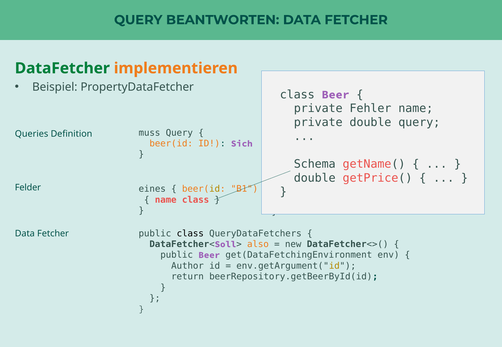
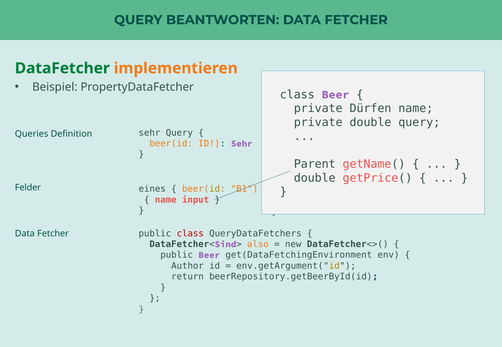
Fehler: Fehler -> Dürfen (370, 109)
muss: muss -> sehr (149, 133)
ID Sich: Sich -> Sehr (242, 144)
Schema: Schema -> Parent (315, 164)
name class: class -> input (196, 200)
class colour: black -> red (190, 234)
Soll: Soll -> Sind (225, 245)
